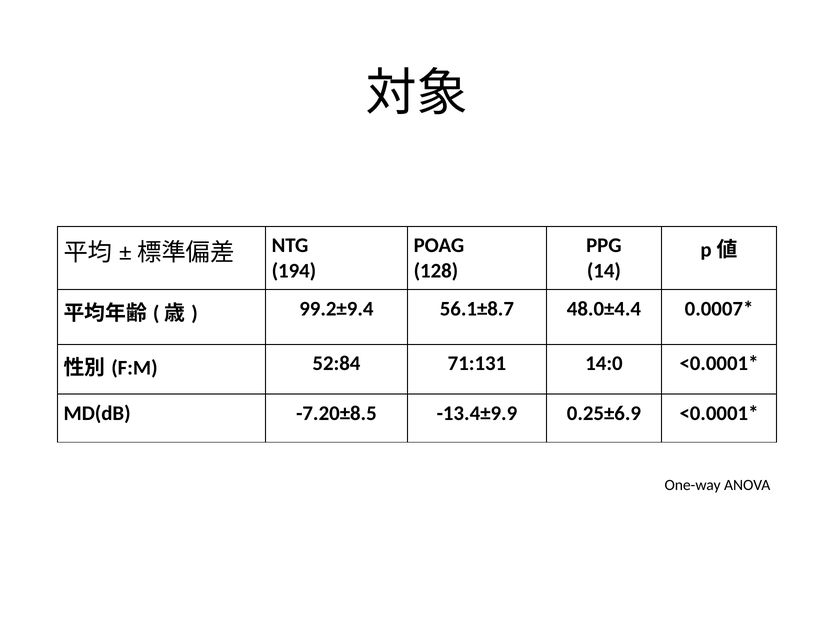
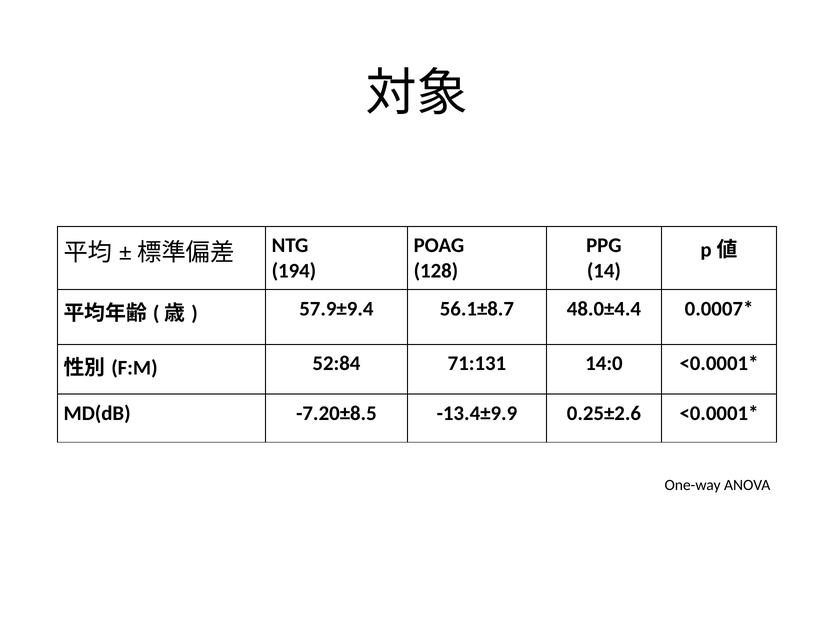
99.2±9.4: 99.2±9.4 -> 57.9±9.4 (336, 309)
0.25±6.9: 0.25±6.9 -> 0.25±2.6 (604, 414)
